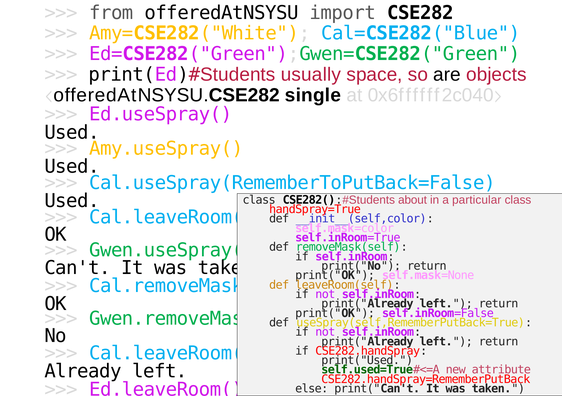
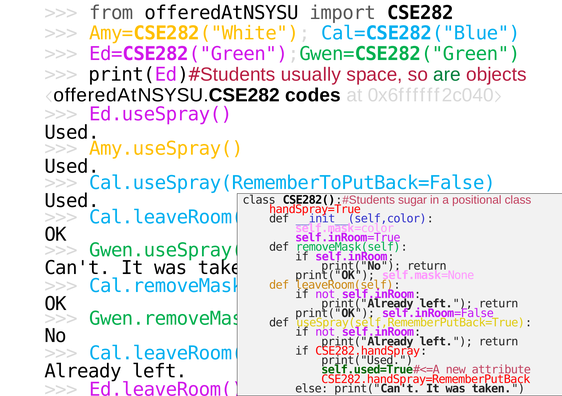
are colour: black -> green (447, 74)
single: single -> codes (313, 95)
about: about -> sugar (413, 200)
particular: particular -> positional (477, 200)
